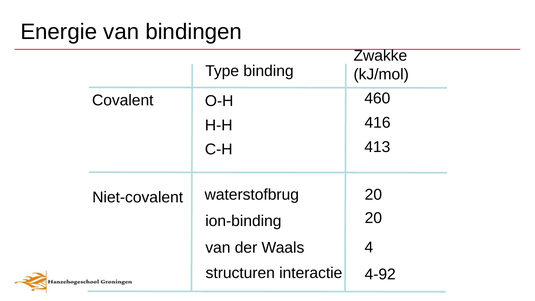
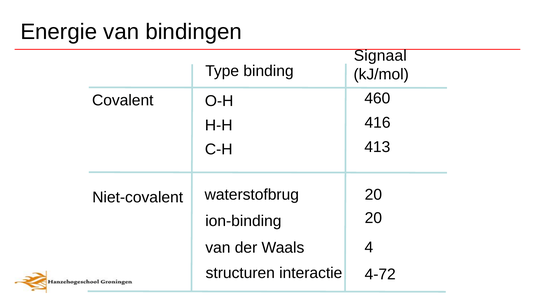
Zwakke: Zwakke -> Signaal (380, 56)
4-92: 4-92 -> 4-72 (380, 274)
